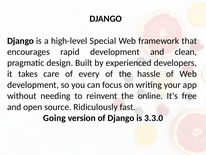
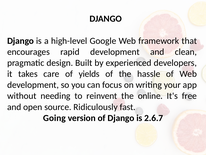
Special: Special -> Google (103, 41)
every: every -> yields (89, 74)
3.3.0: 3.3.0 -> 2.6.7 (154, 118)
